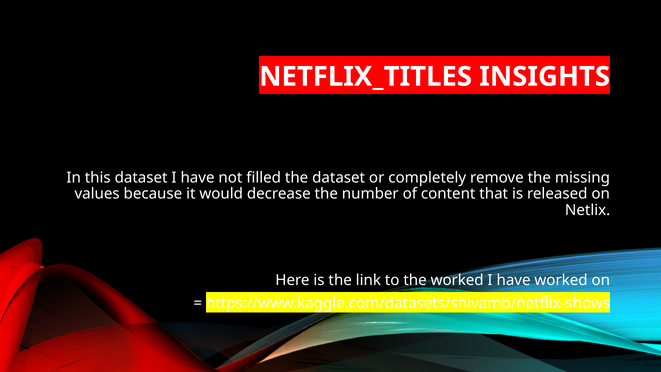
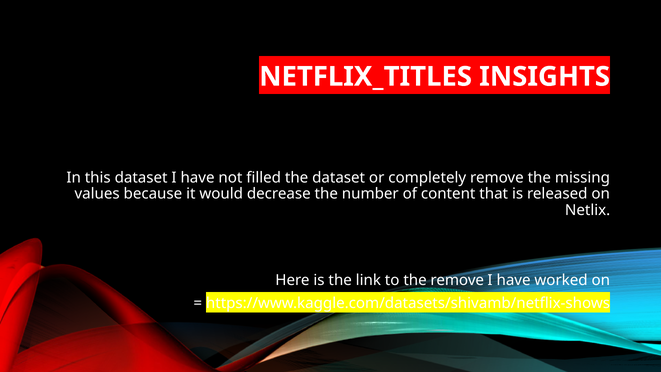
the worked: worked -> remove (457, 280)
